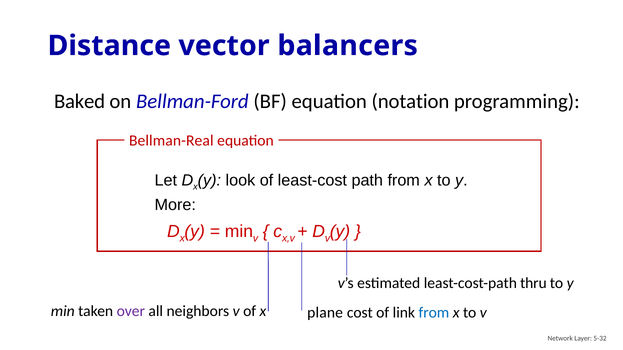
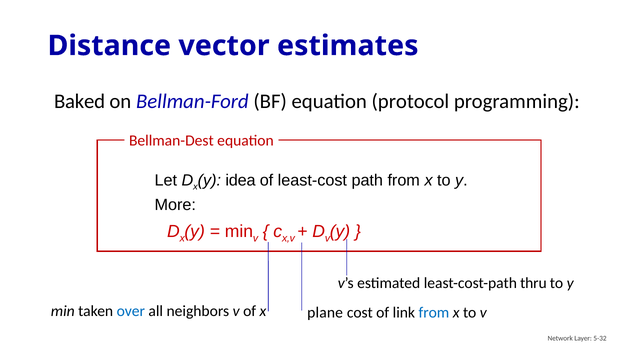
balancers: balancers -> estimates (348, 46)
notation: notation -> protocol (410, 102)
Bellman-Real: Bellman-Real -> Bellman-Dest (171, 141)
look: look -> idea (241, 181)
over colour: purple -> blue (131, 311)
